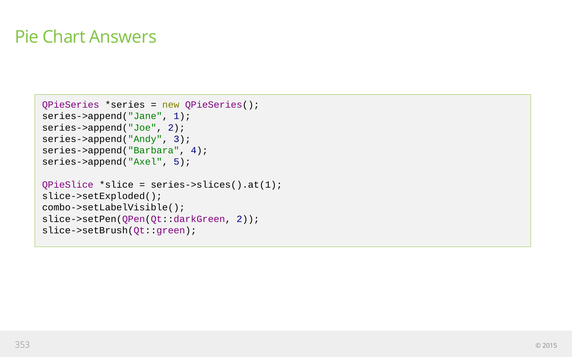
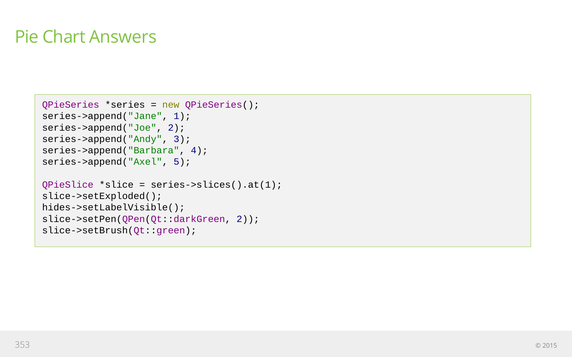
combo->setLabelVisible(: combo->setLabelVisible( -> hides->setLabelVisible( (114, 208)
